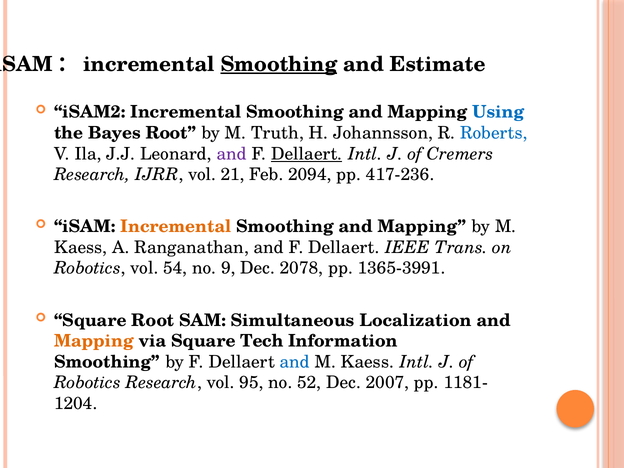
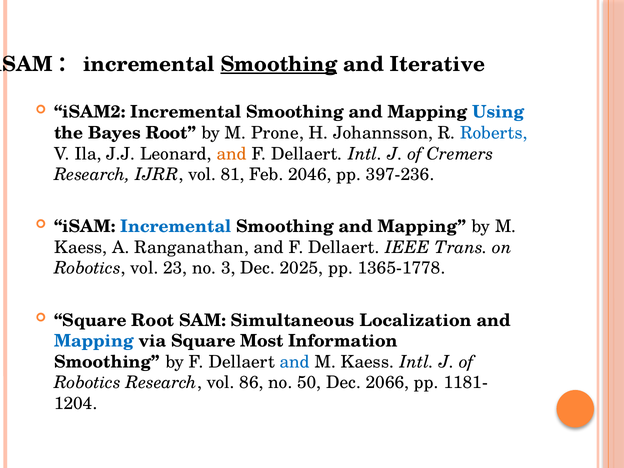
Estimate: Estimate -> Iterative (438, 64)
Truth: Truth -> Prone (277, 133)
and colour: purple -> orange (232, 154)
Dellaert underline: present -> none (307, 154)
21: 21 -> 81 (233, 175)
2094: 2094 -> 2046 (310, 175)
417-236: 417-236 -> 397-236 (400, 175)
Incremental colour: orange -> blue (176, 227)
54: 54 -> 23 (175, 268)
9: 9 -> 3 (228, 268)
2078: 2078 -> 2025 (302, 268)
1365-3991: 1365-3991 -> 1365-1778 (402, 268)
Mapping colour: orange -> blue (94, 341)
Tech: Tech -> Most (262, 341)
95: 95 -> 86 (251, 383)
52: 52 -> 50 (309, 383)
2007: 2007 -> 2066 (387, 383)
